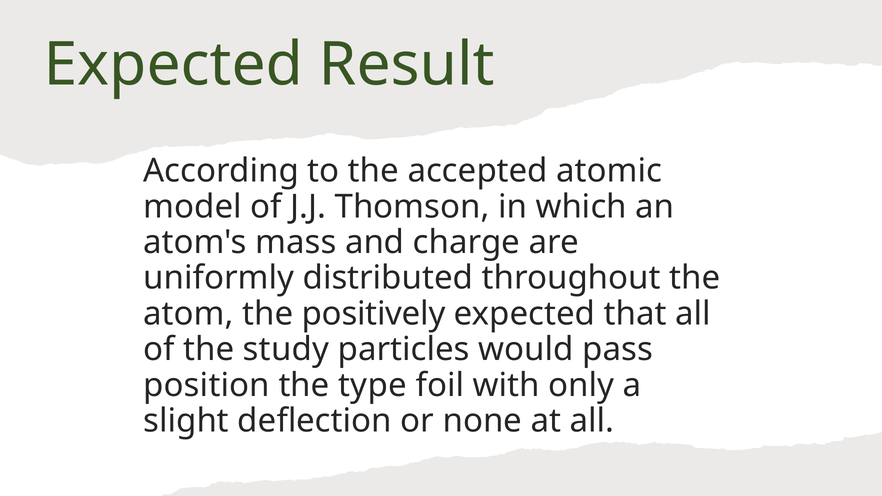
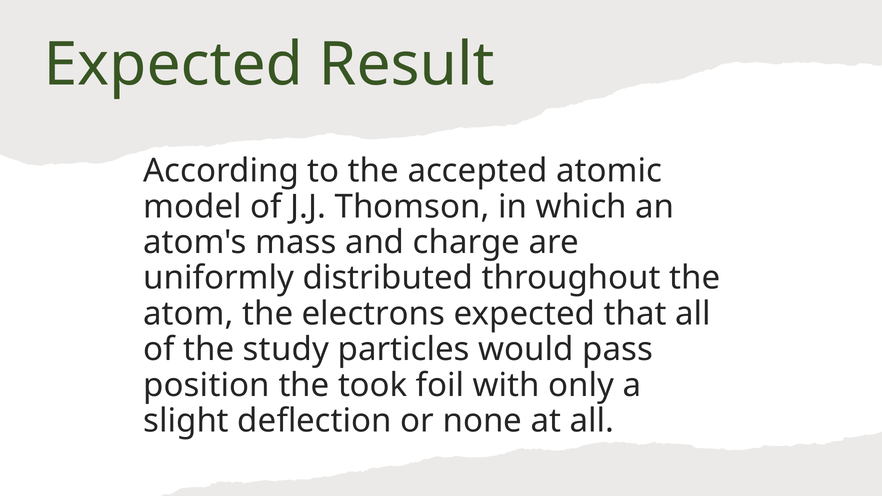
positively: positively -> electrons (374, 314)
type: type -> took (373, 385)
